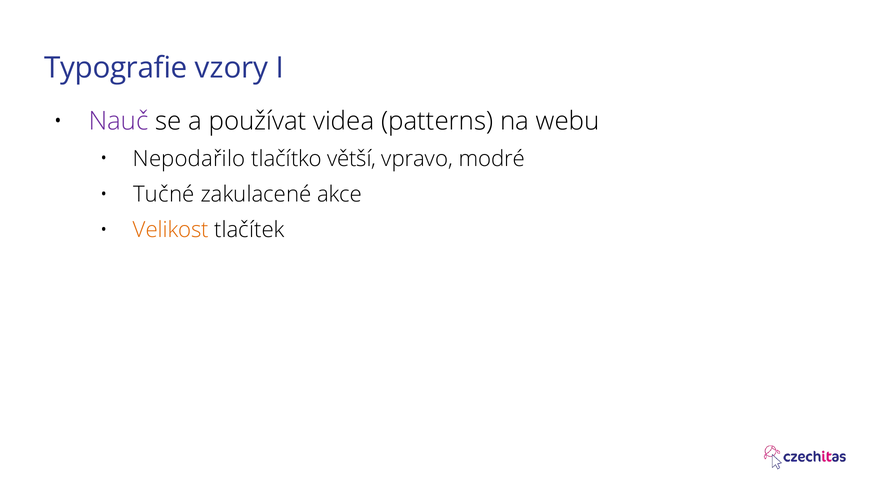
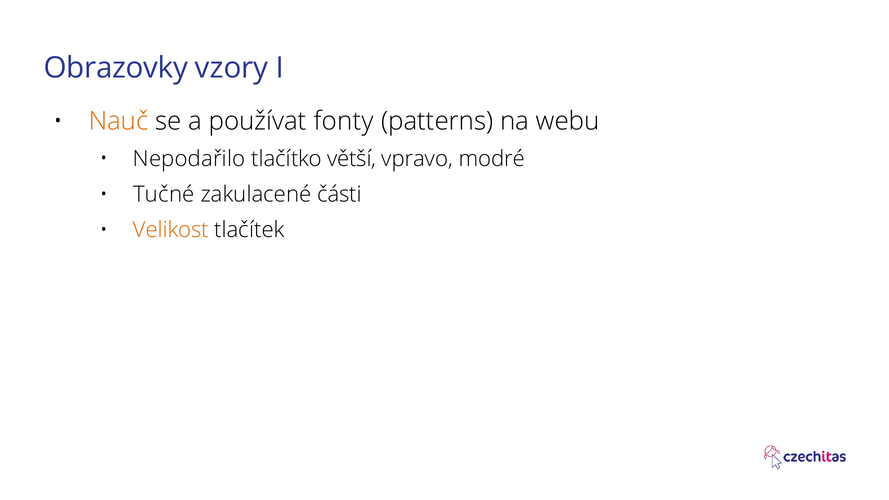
Typografie: Typografie -> Obrazovky (116, 68)
Nauč colour: purple -> orange (119, 121)
videa: videa -> fonty (344, 121)
akce: akce -> části (339, 195)
